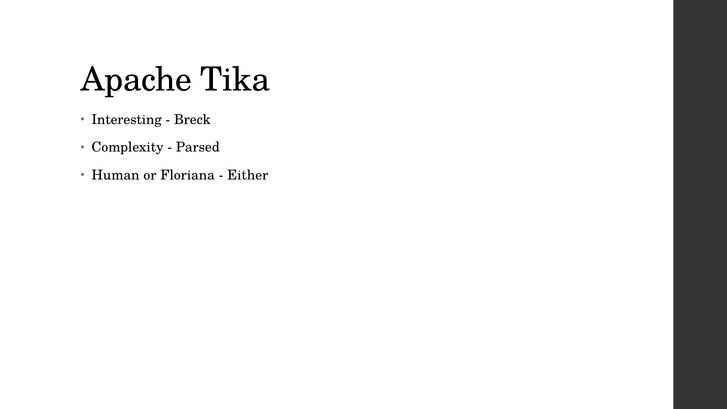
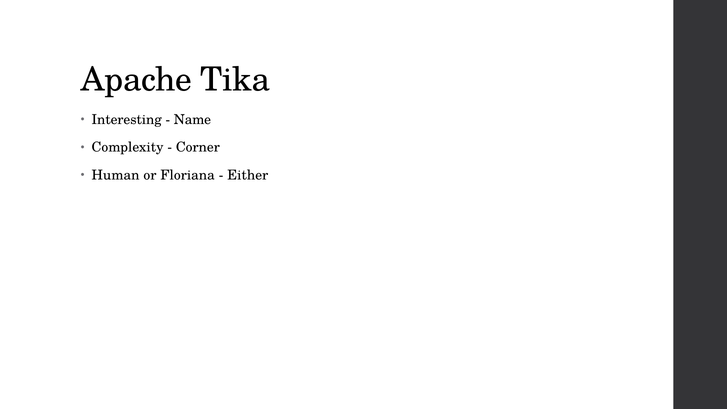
Breck: Breck -> Name (192, 120)
Parsed: Parsed -> Corner (198, 147)
